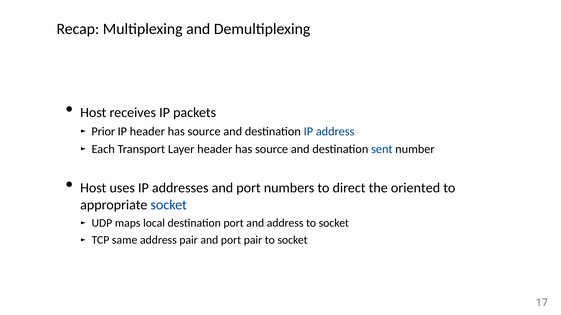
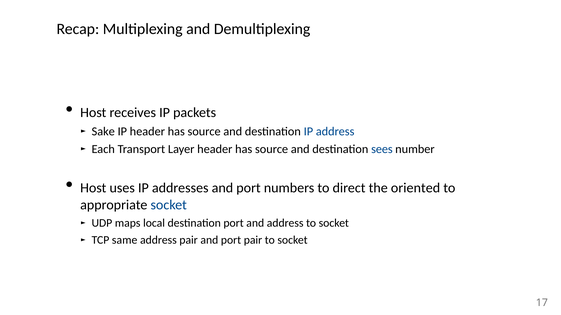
Prior: Prior -> Sake (103, 132)
sent: sent -> sees (382, 149)
